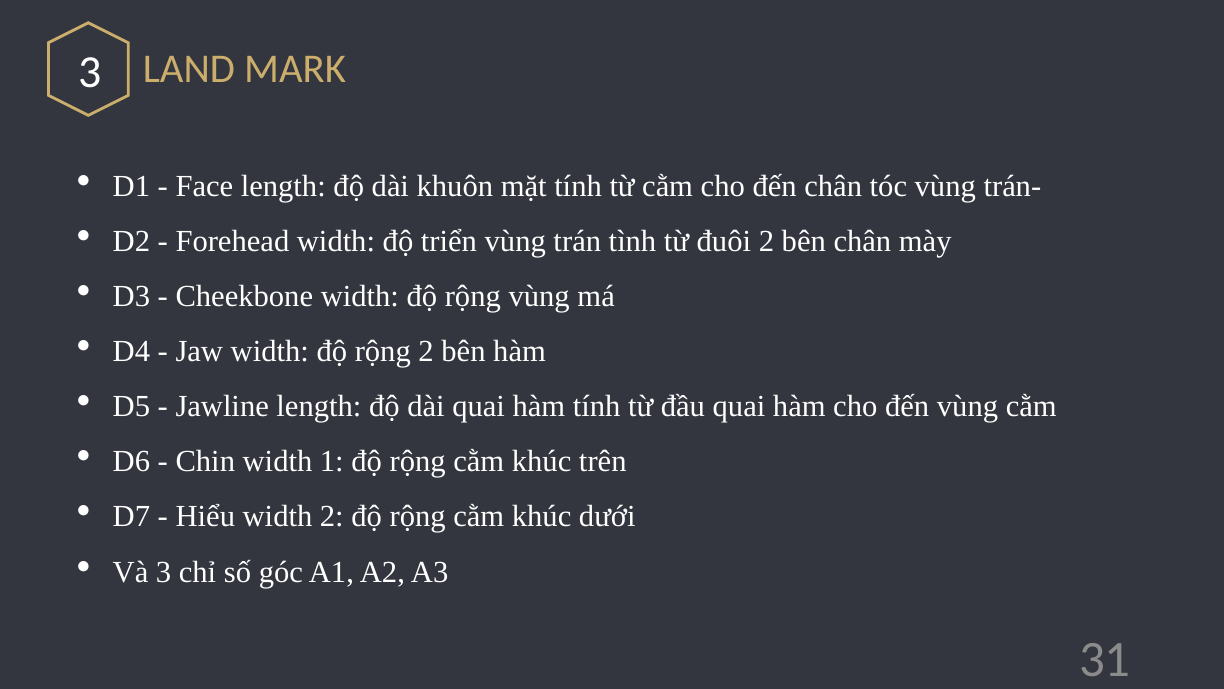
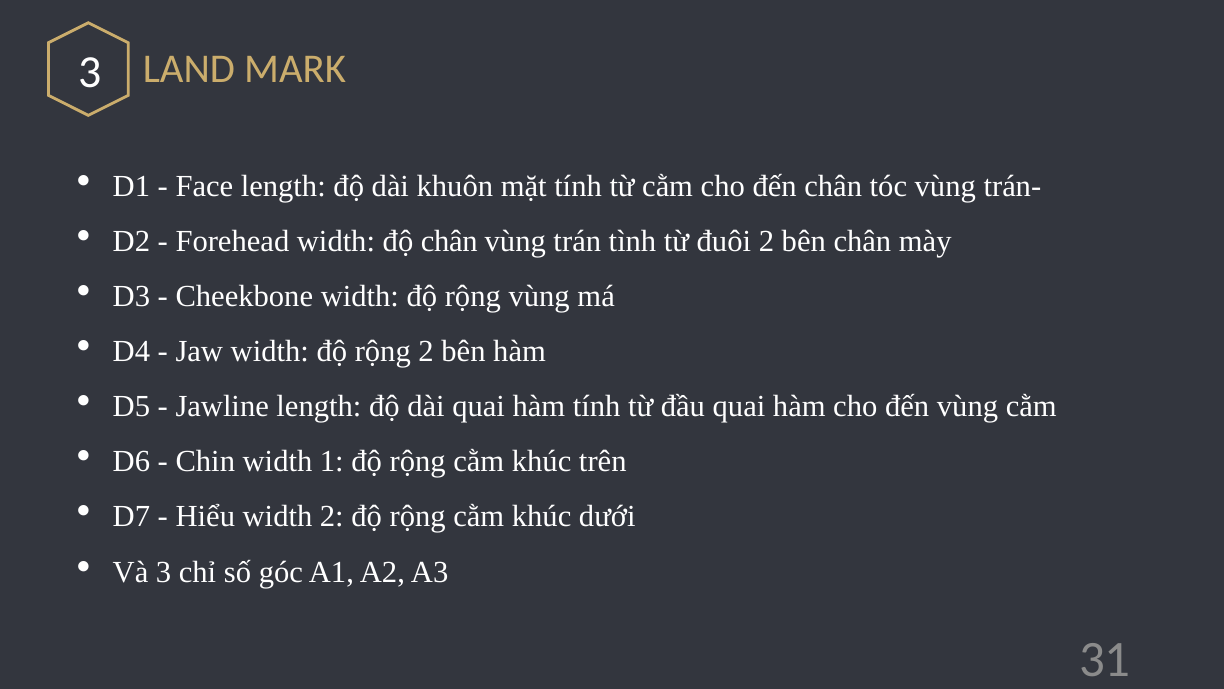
độ triển: triển -> chân (449, 241)
